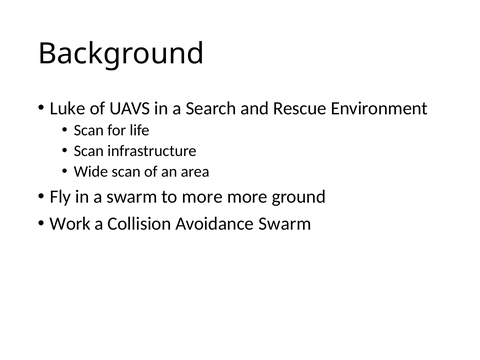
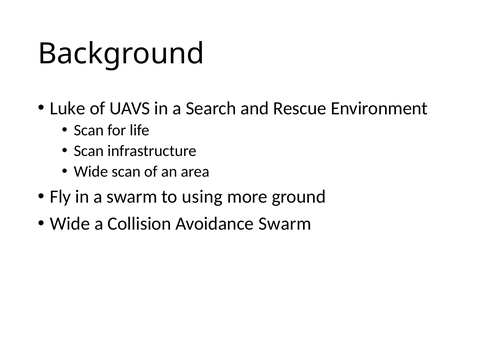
to more: more -> using (202, 197)
Work: Work -> Wide (70, 224)
